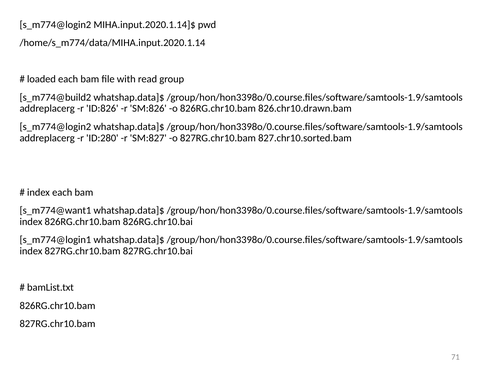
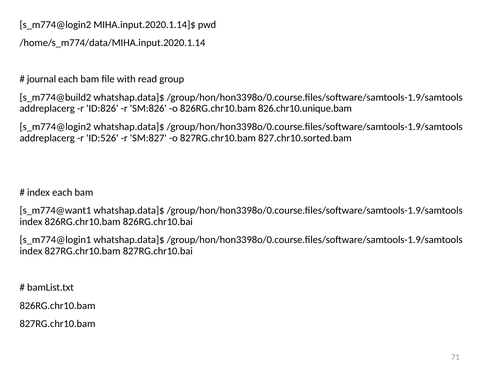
loaded: loaded -> journal (41, 79)
826.chr10.drawn.bam: 826.chr10.drawn.bam -> 826.chr10.unique.bam (305, 109)
ID:280: ID:280 -> ID:526 (102, 138)
